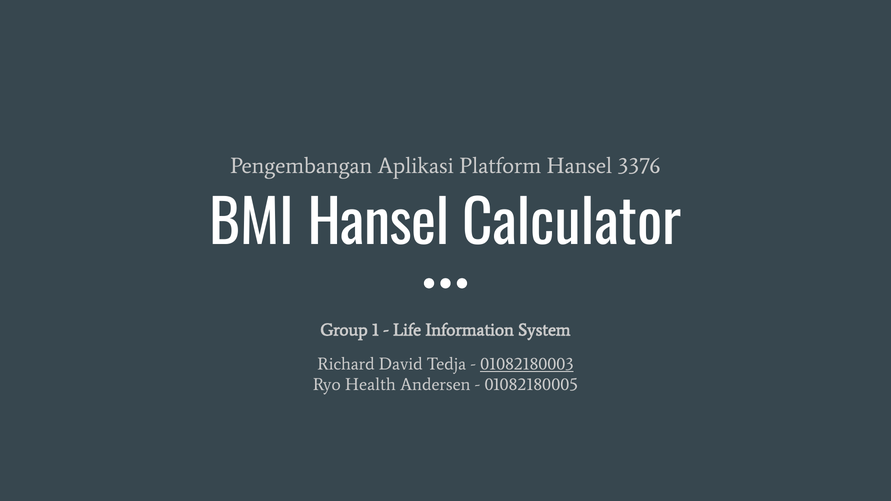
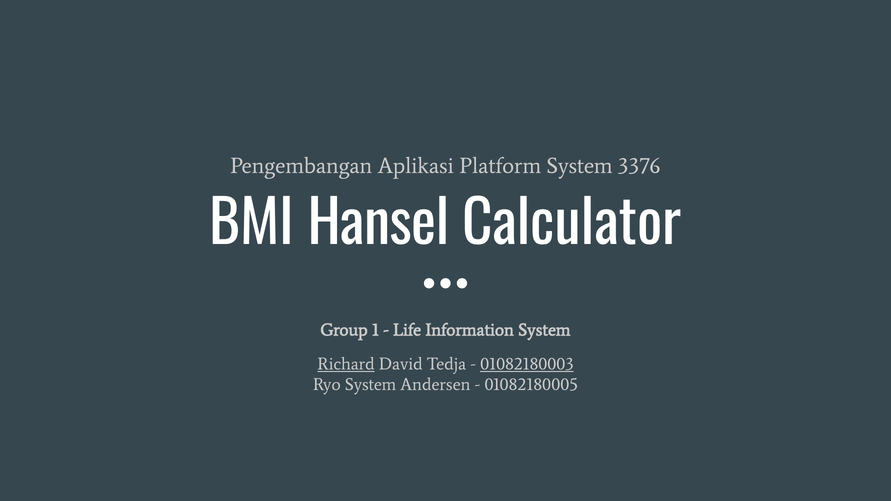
Platform Hansel: Hansel -> System (580, 166)
Richard underline: none -> present (346, 364)
Ryo Health: Health -> System (371, 385)
